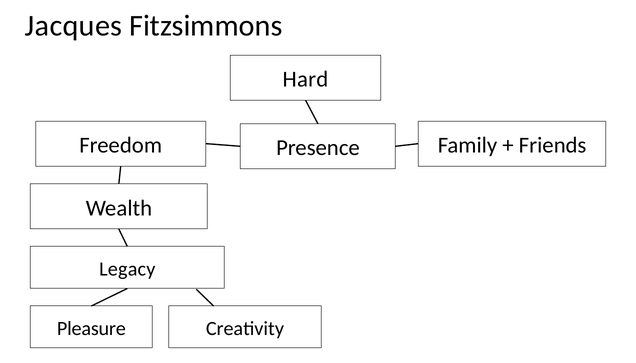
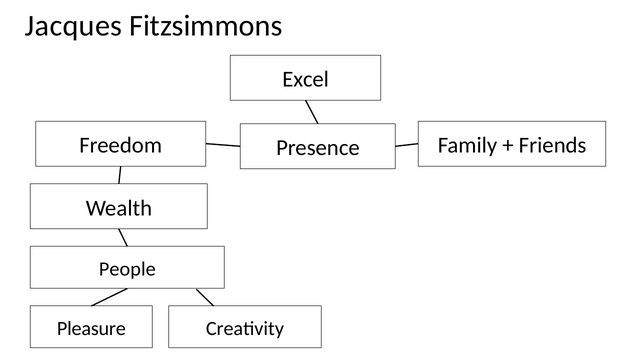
Hard: Hard -> Excel (306, 79)
Legacy: Legacy -> People (127, 269)
